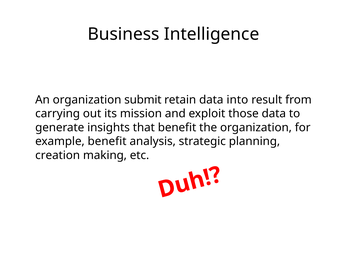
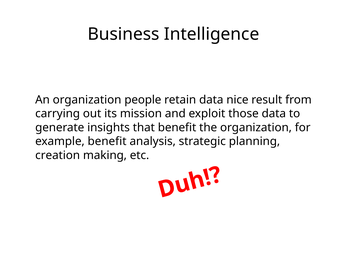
submit: submit -> people (143, 100)
into: into -> nice (237, 100)
